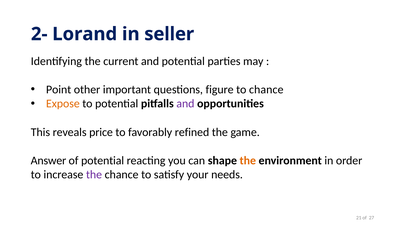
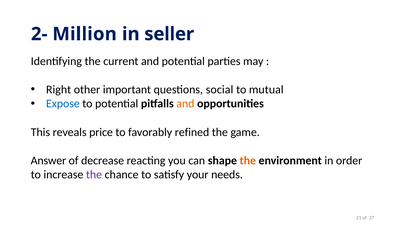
Lorand: Lorand -> Million (85, 34)
Point: Point -> Right (59, 89)
figure: figure -> social (220, 89)
to chance: chance -> mutual (266, 89)
Expose colour: orange -> blue (63, 104)
and colour: purple -> orange (185, 104)
of potential: potential -> decrease (103, 160)
